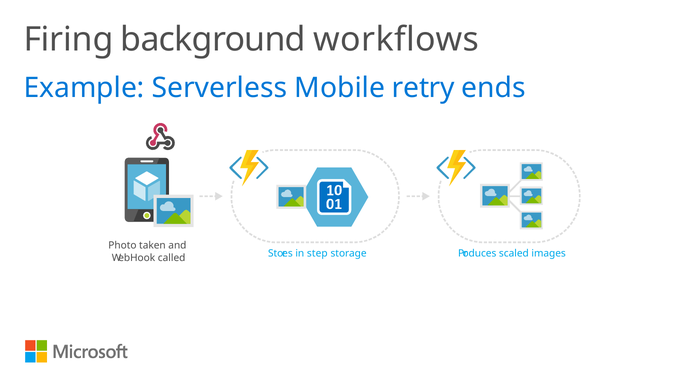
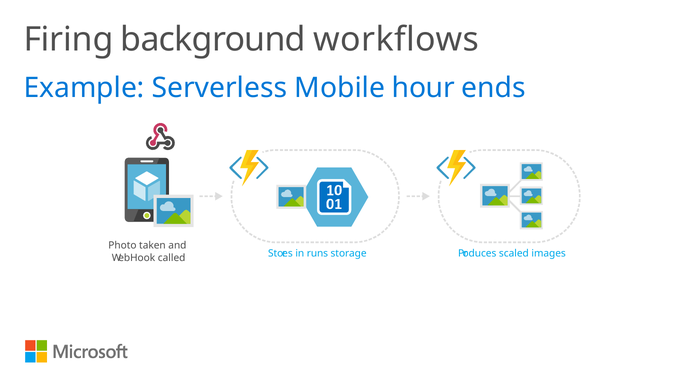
retry: retry -> hour (423, 88)
step: step -> runs (317, 253)
